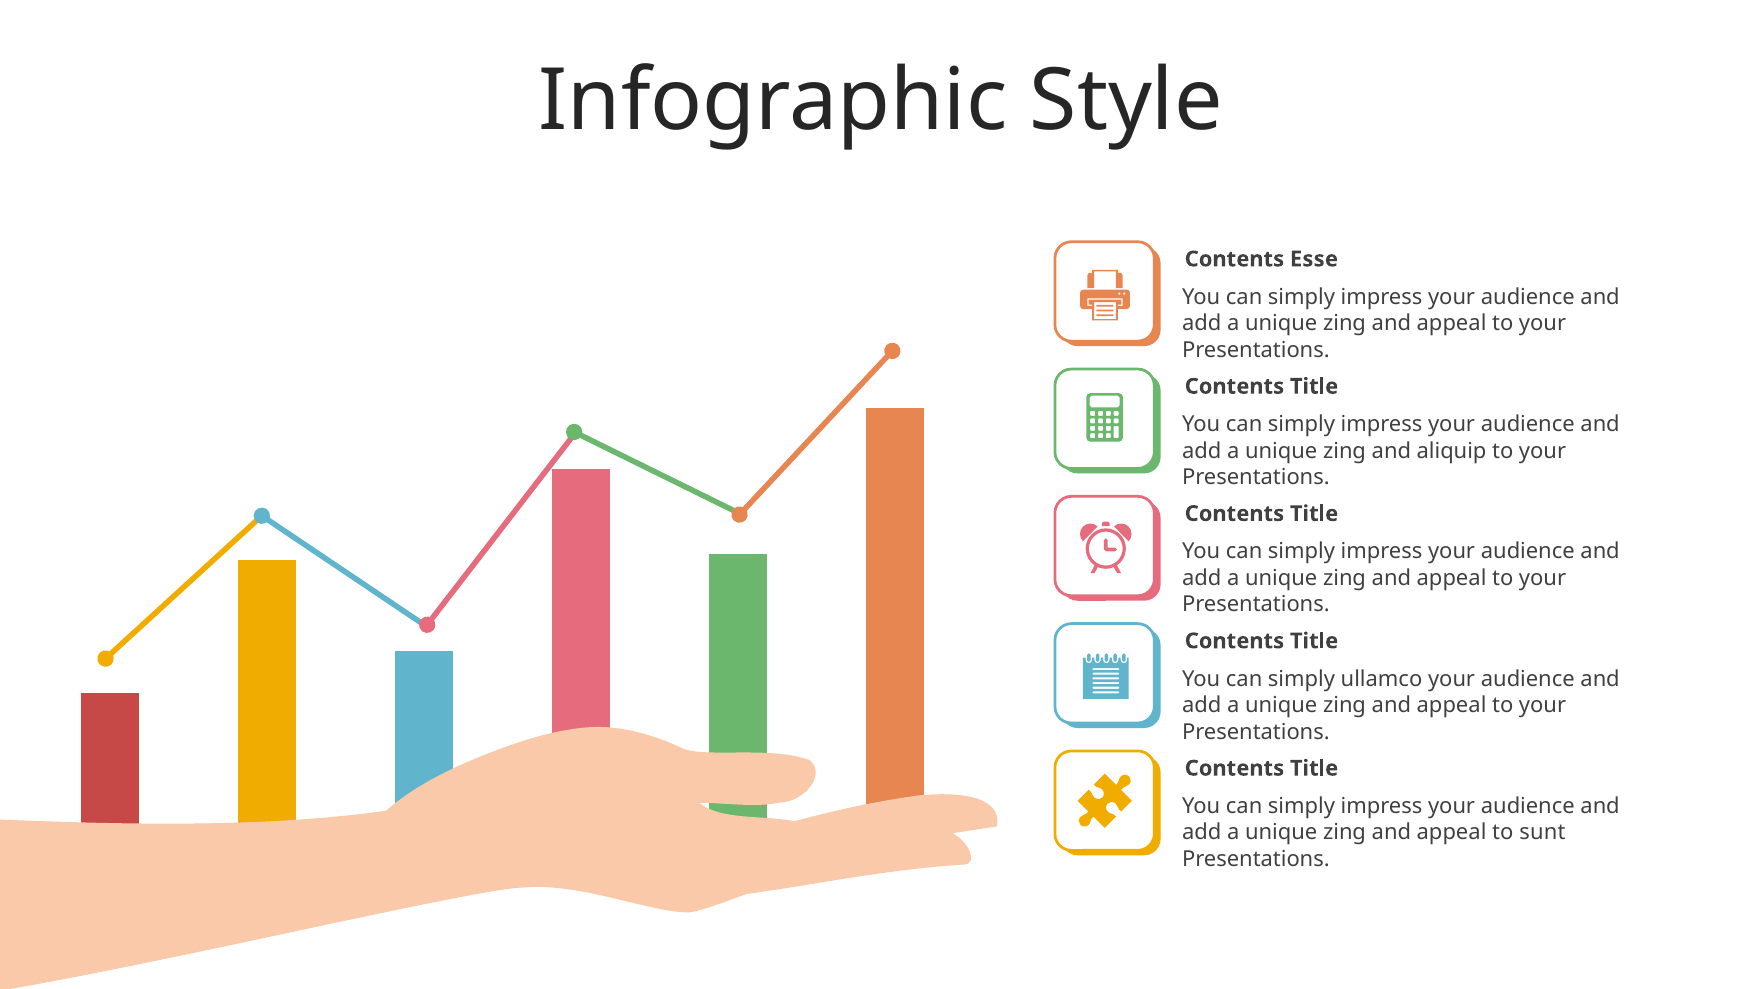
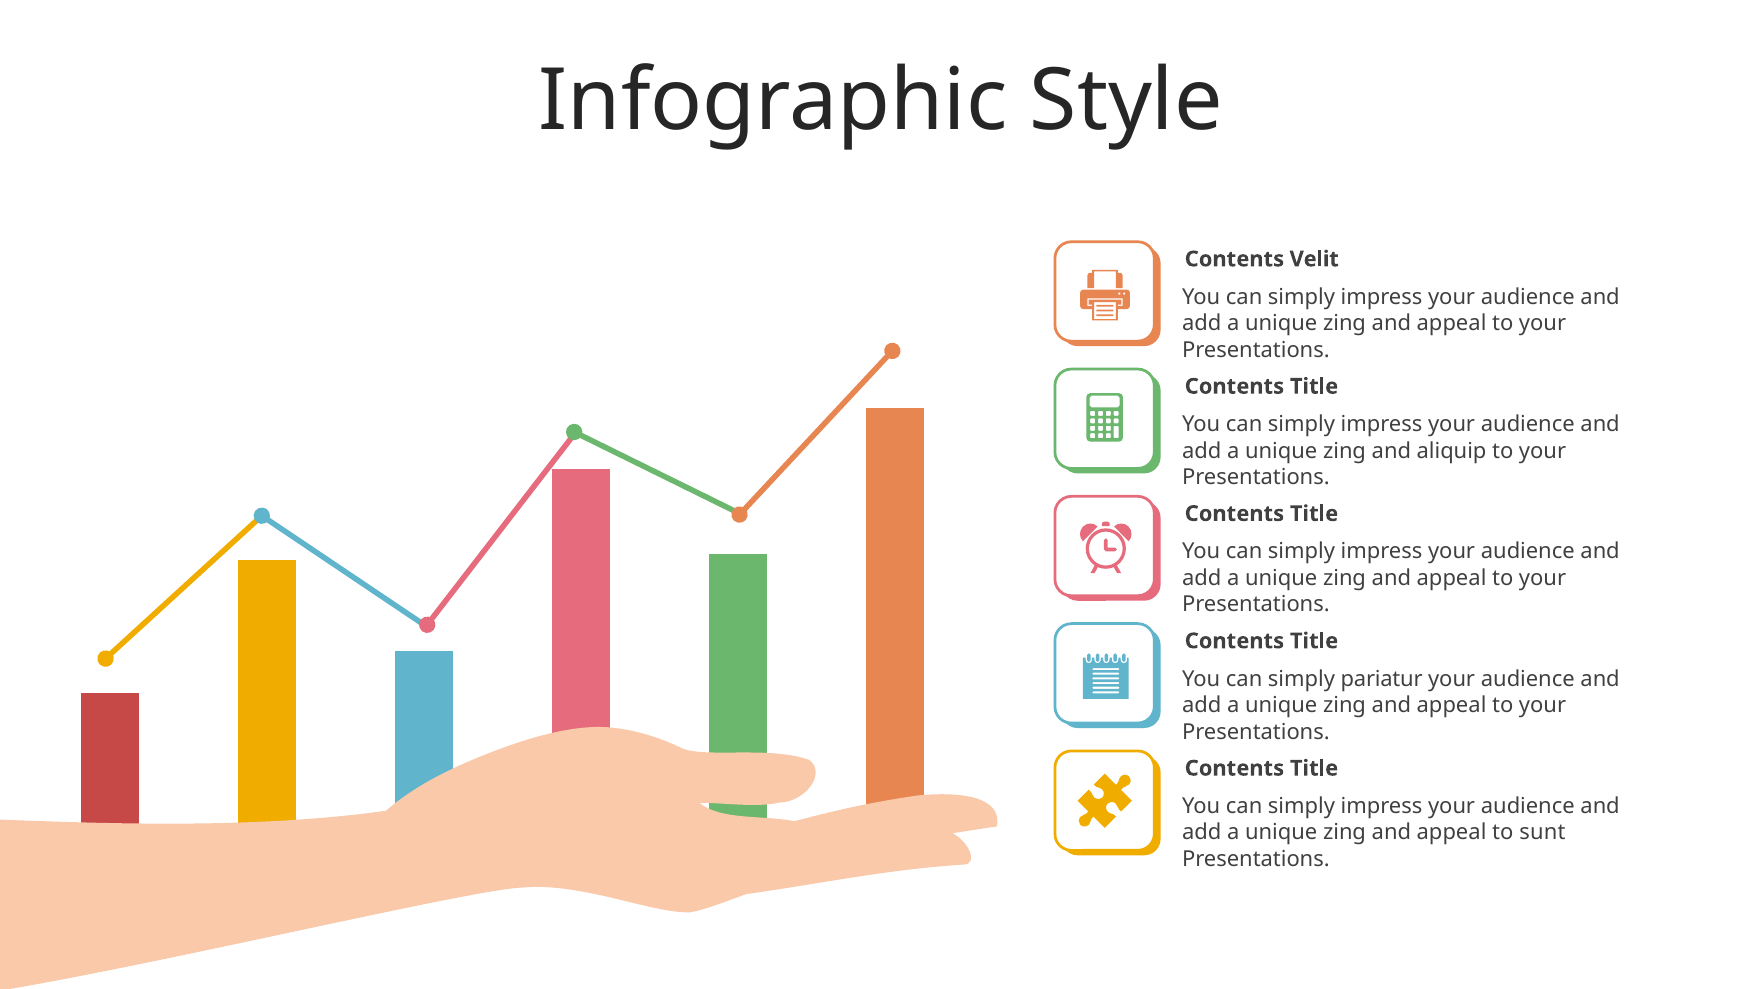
Esse: Esse -> Velit (1314, 259)
ullamco: ullamco -> pariatur (1382, 679)
